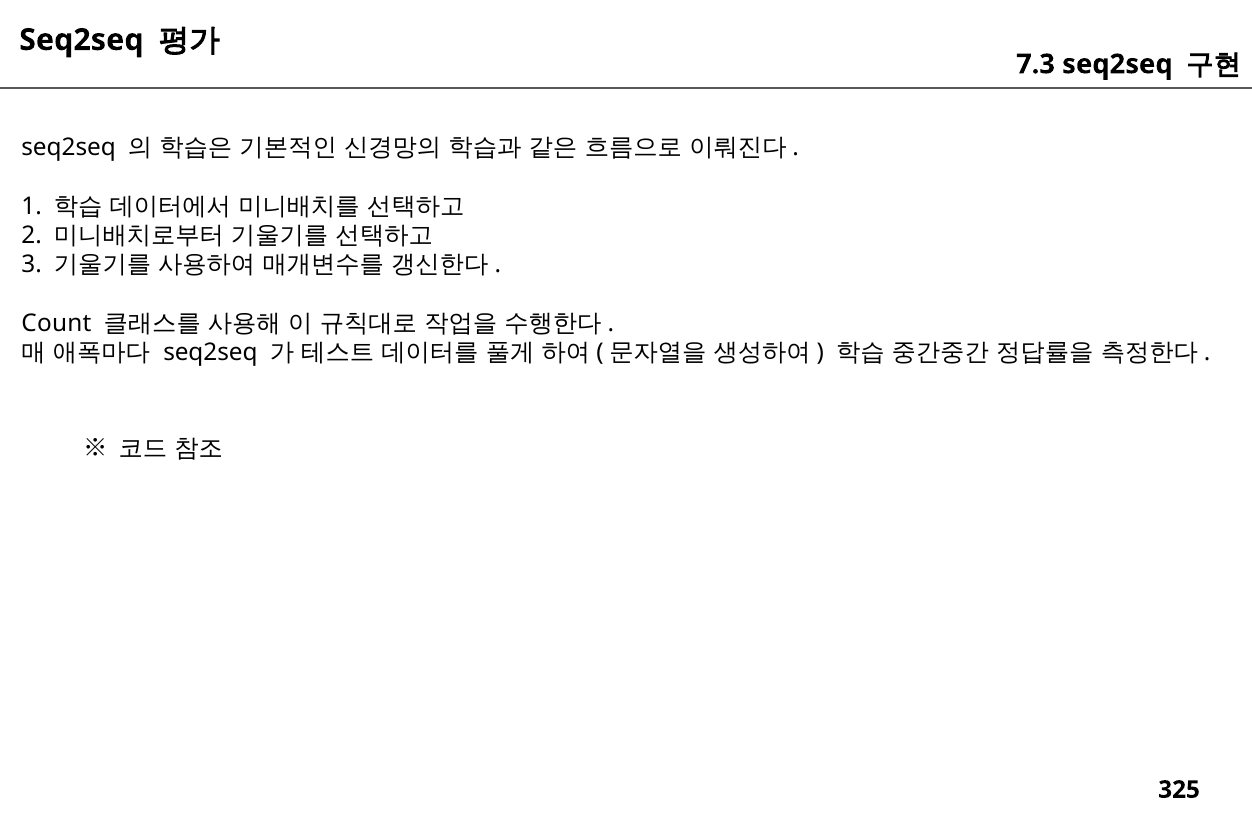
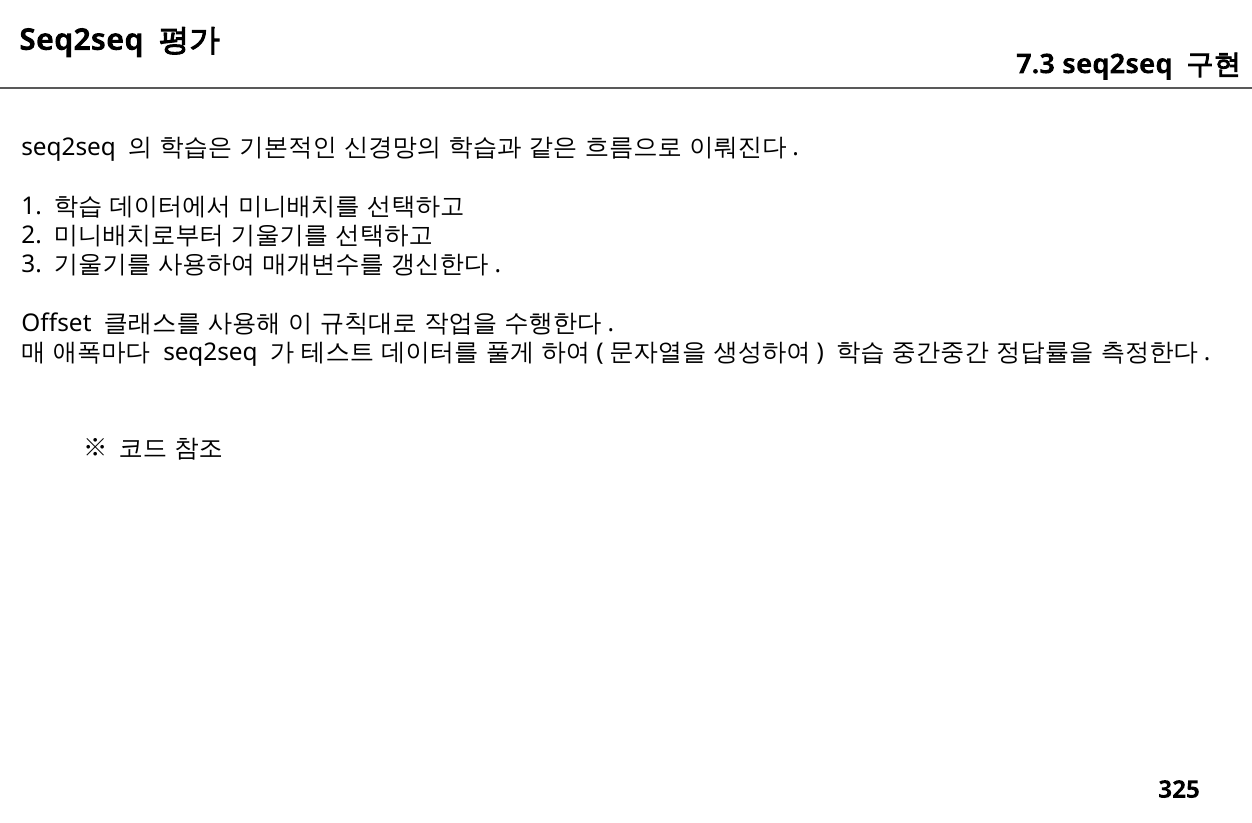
Count: Count -> Offset (56, 323)
